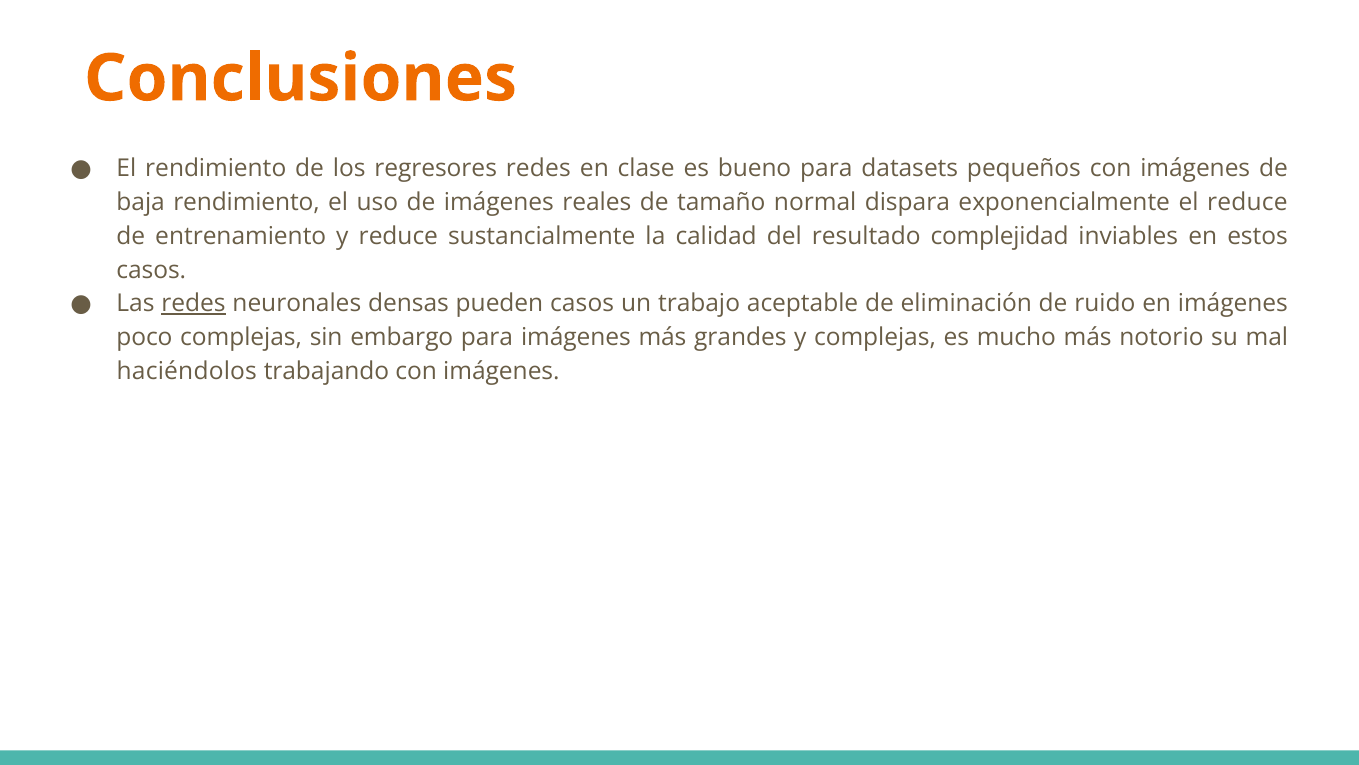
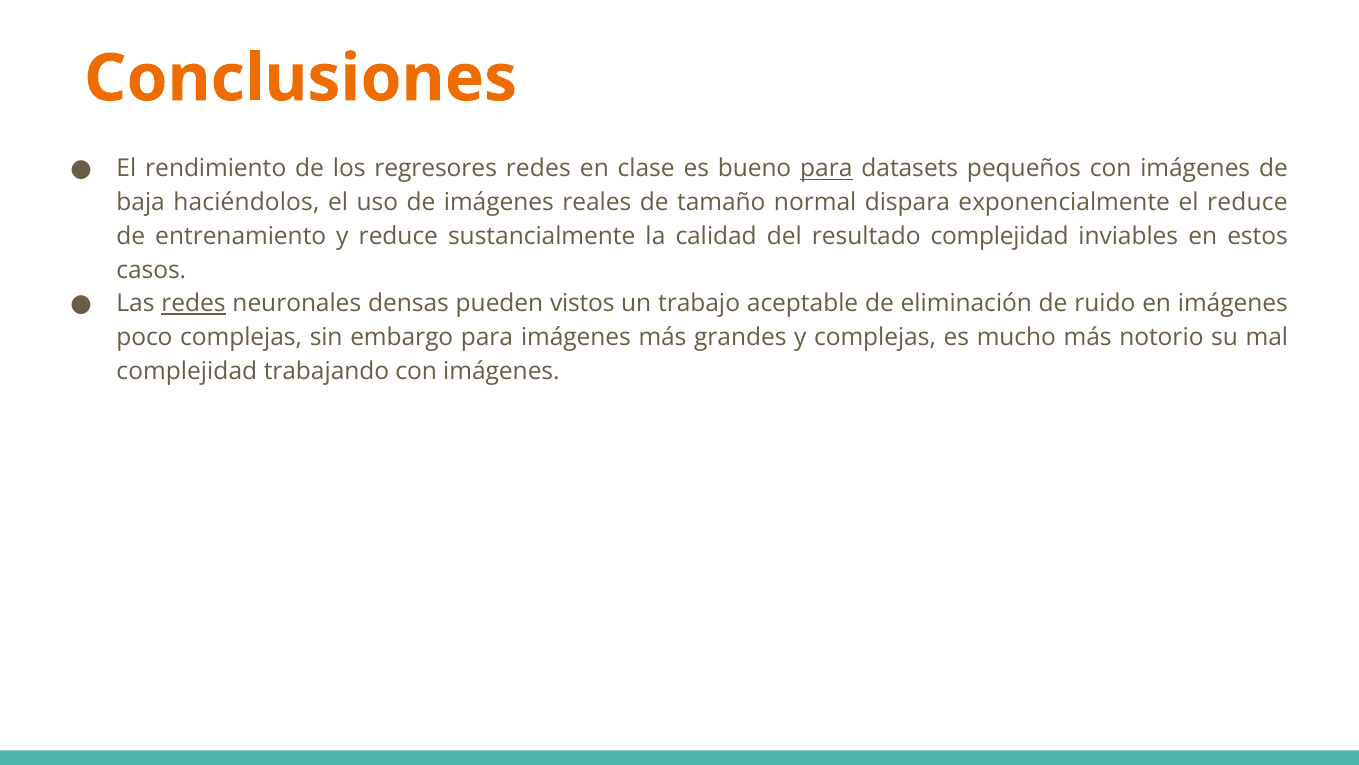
para underline: none -> present (826, 169)
baja rendimiento: rendimiento -> haciéndolos (246, 202)
pueden casos: casos -> vistos (582, 303)
haciéndolos: haciéndolos -> complejidad (187, 371)
